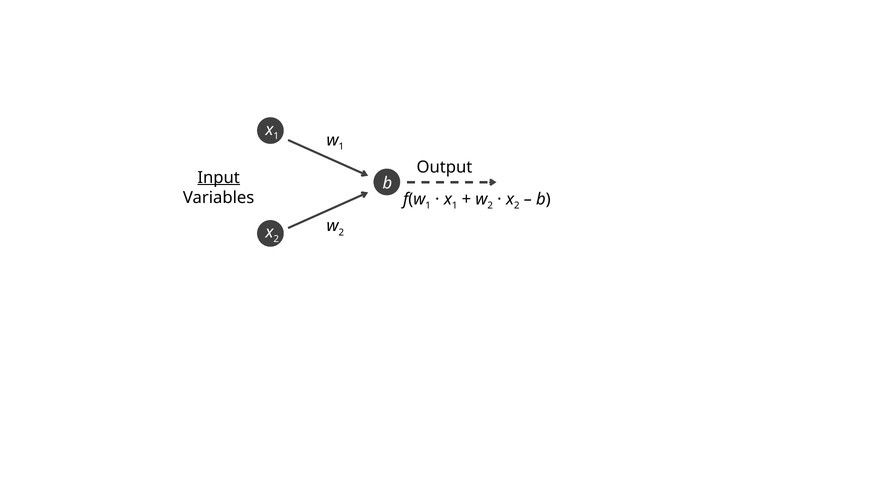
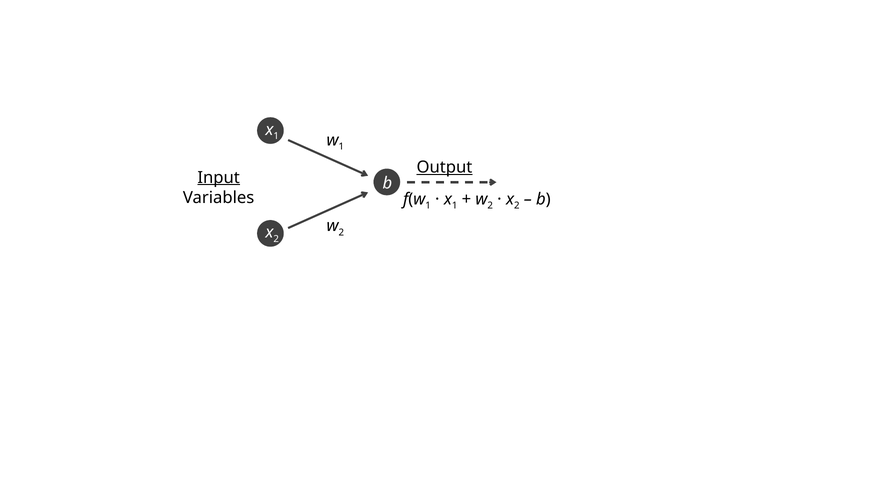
Output underline: none -> present (444, 167)
